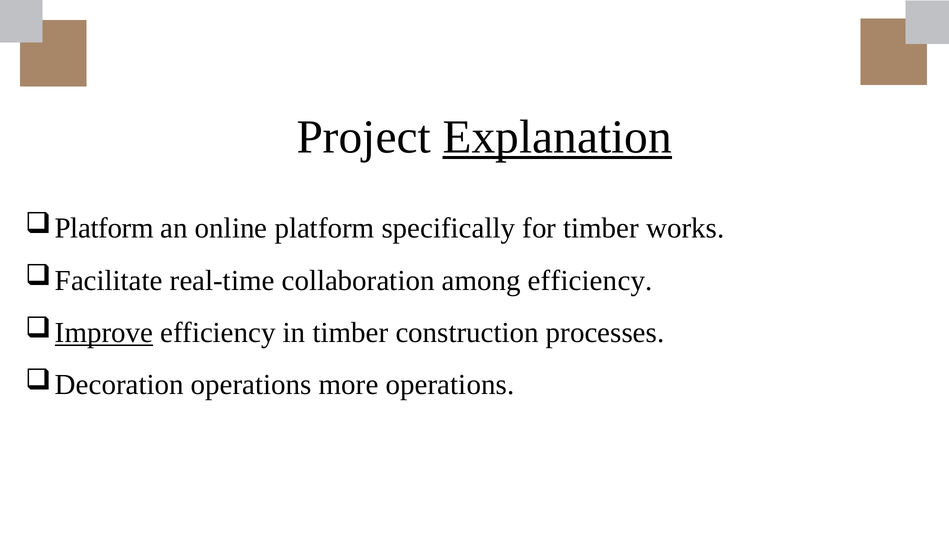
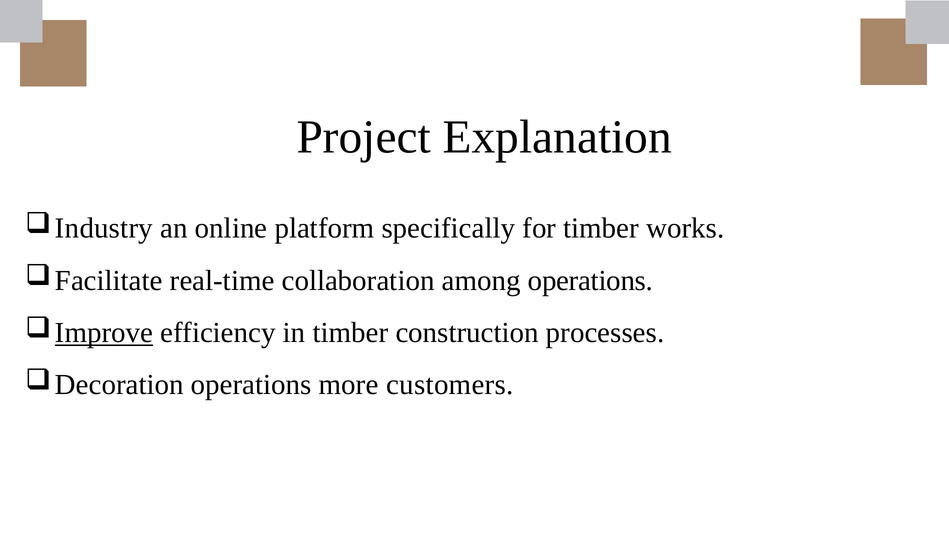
Explanation underline: present -> none (557, 137)
Platform: Platform -> Industry (104, 228)
among efficiency: efficiency -> operations (590, 280)
more operations: operations -> customers (450, 385)
